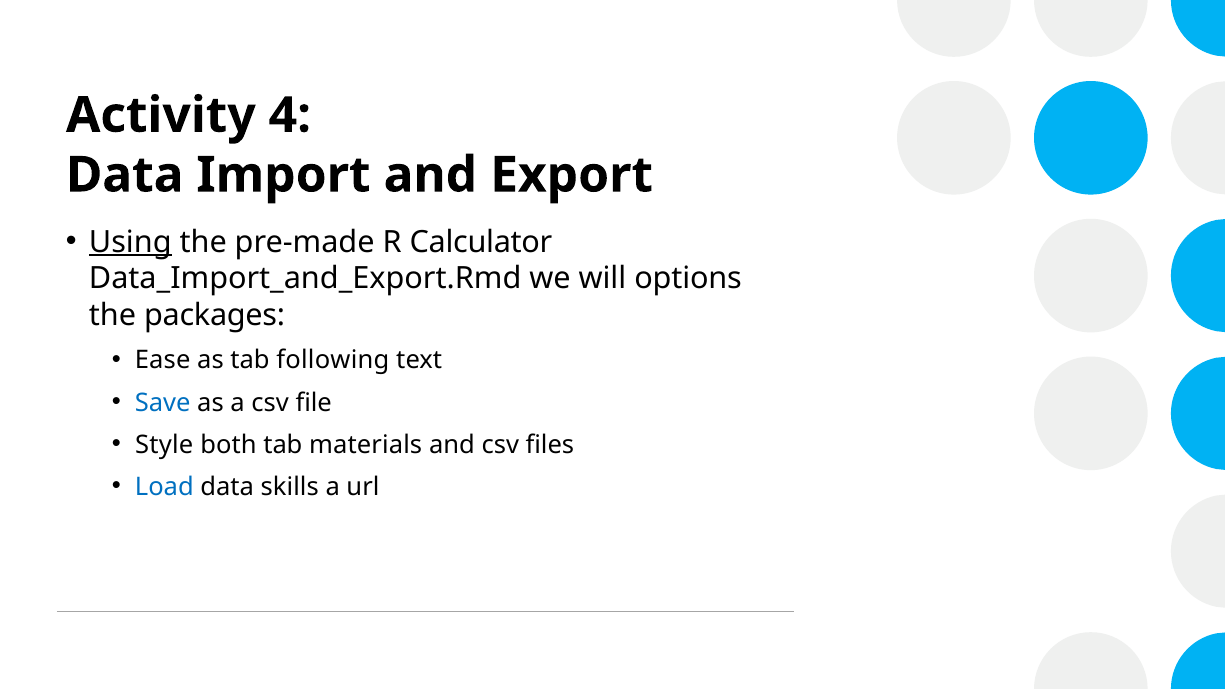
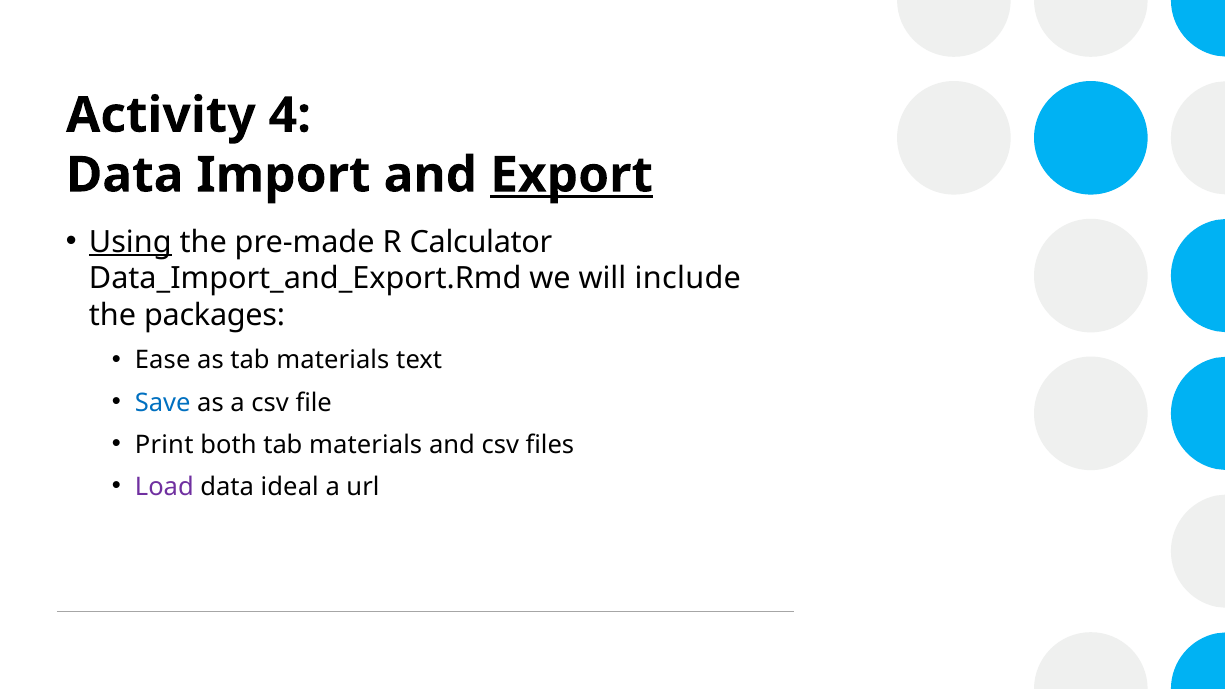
Export underline: none -> present (572, 175)
options: options -> include (688, 279)
as tab following: following -> materials (333, 361)
Style: Style -> Print (164, 445)
Load colour: blue -> purple (164, 487)
skills: skills -> ideal (290, 487)
